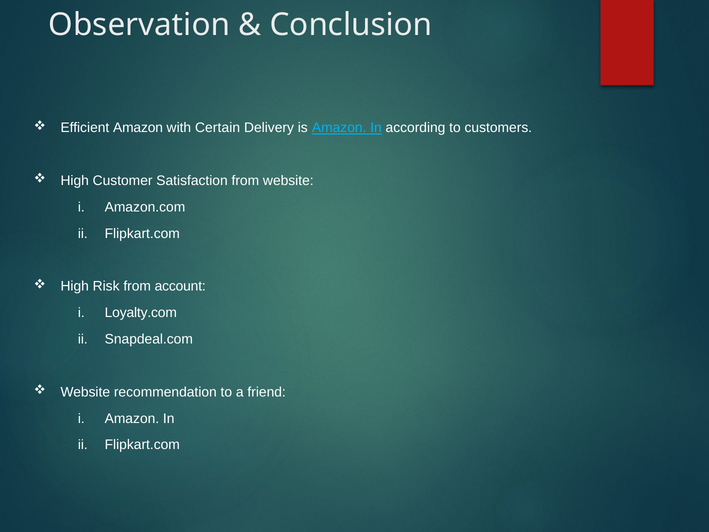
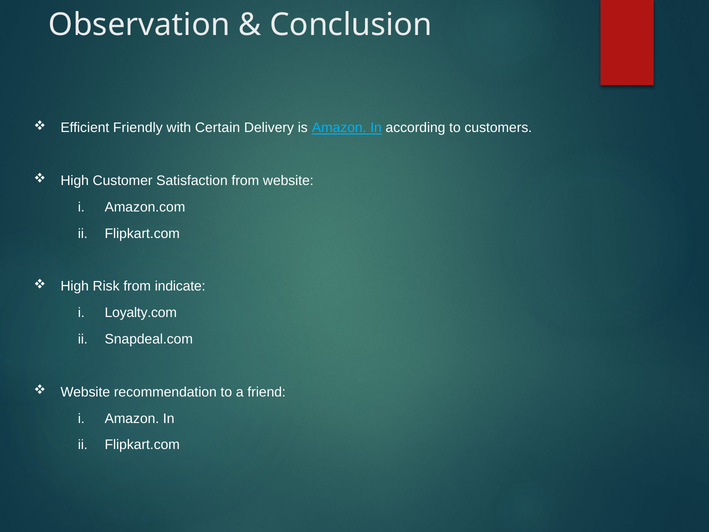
Efficient Amazon: Amazon -> Friendly (138, 128)
account: account -> indicate (180, 286)
